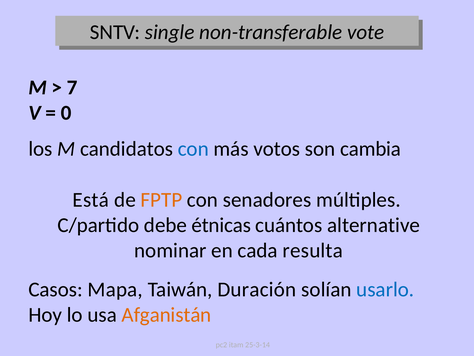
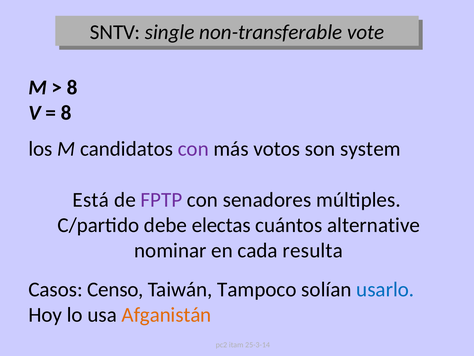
7: 7 -> 8 (72, 88)
0: 0 -> 8 (66, 113)
con colour: blue -> purple (193, 149)
cambia: cambia -> system (370, 149)
FPTP colour: orange -> purple (161, 200)
étnicas: étnicas -> electas (221, 225)
Mapa: Mapa -> Censo (115, 289)
Duración: Duración -> Tampoco (257, 289)
